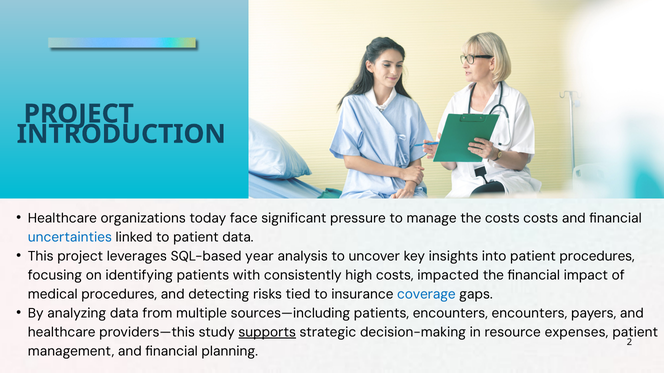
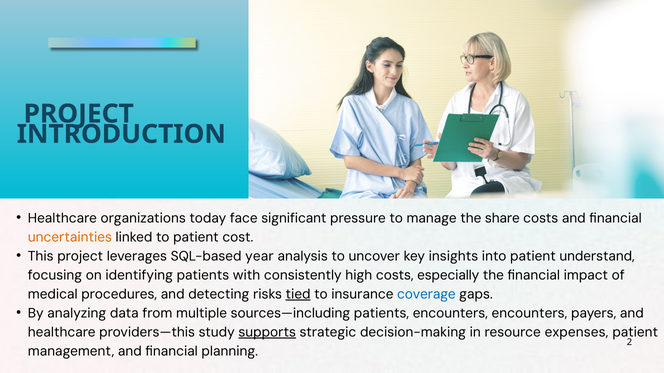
the costs: costs -> share (502, 219)
uncertainties colour: blue -> orange (70, 238)
patient data: data -> cost (238, 238)
patient procedures: procedures -> understand (597, 257)
impacted: impacted -> especially (448, 276)
tied underline: none -> present (298, 295)
